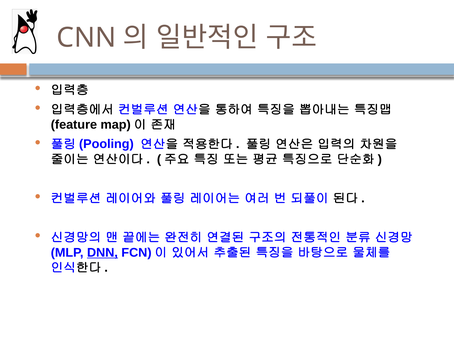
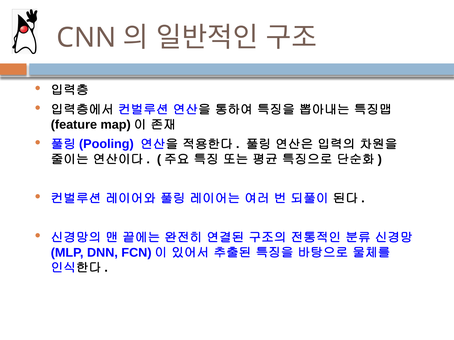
DNN underline: present -> none (102, 253)
